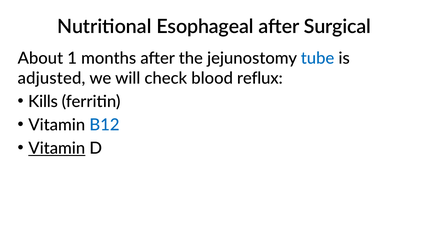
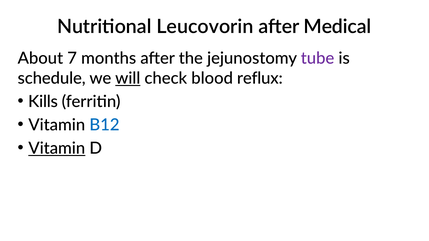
Esophageal: Esophageal -> Leucovorin (205, 27)
Surgical: Surgical -> Medical (337, 27)
1: 1 -> 7 (72, 58)
tube colour: blue -> purple (318, 58)
adjusted: adjusted -> schedule (52, 78)
will underline: none -> present (128, 78)
